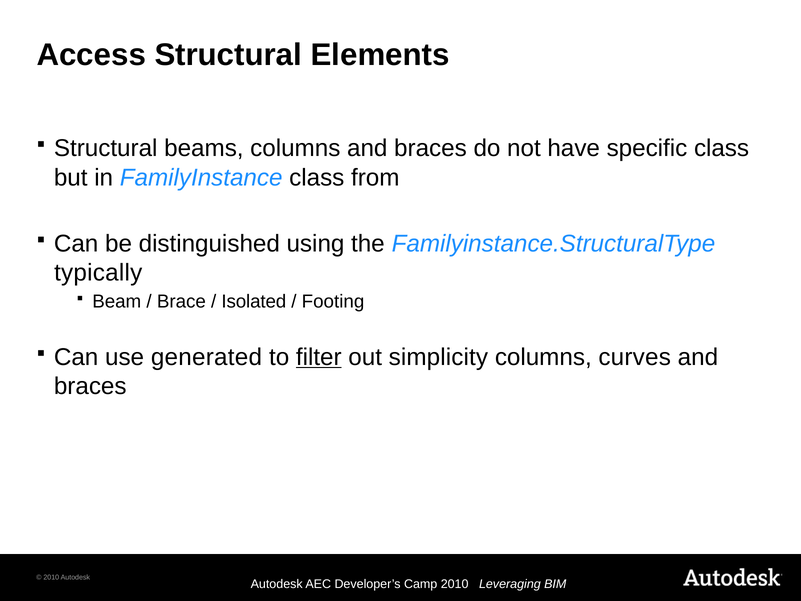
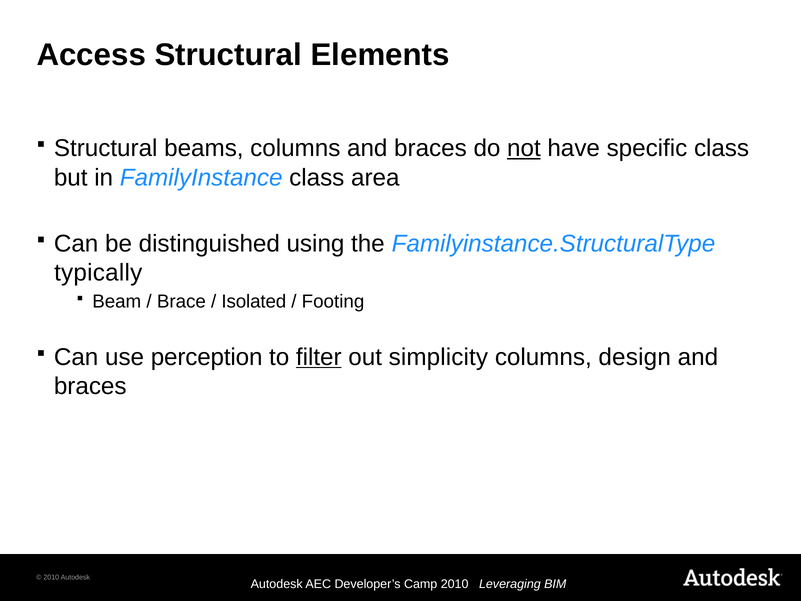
not underline: none -> present (524, 148)
from: from -> area (375, 177)
generated: generated -> perception (207, 357)
curves: curves -> design (635, 357)
